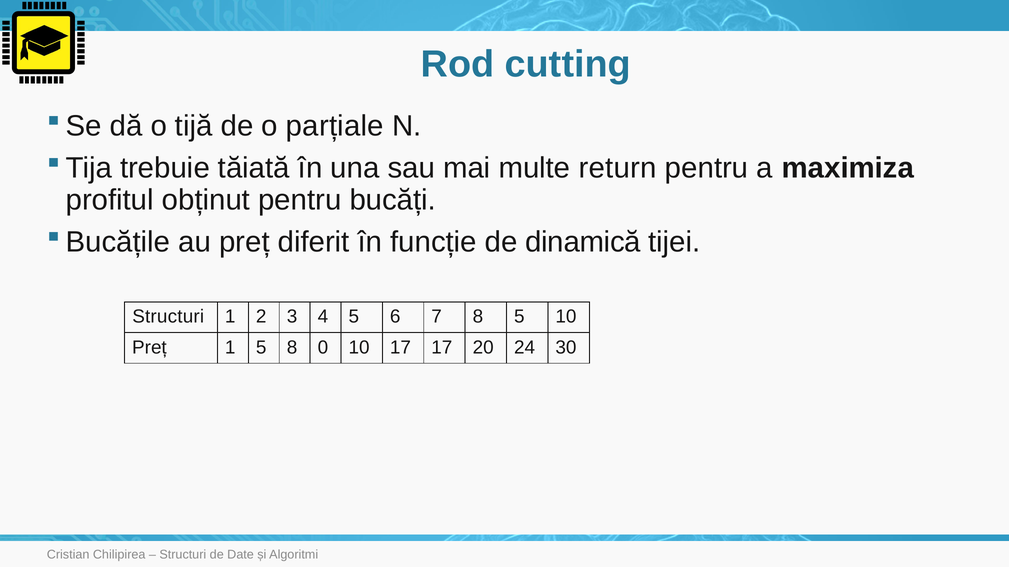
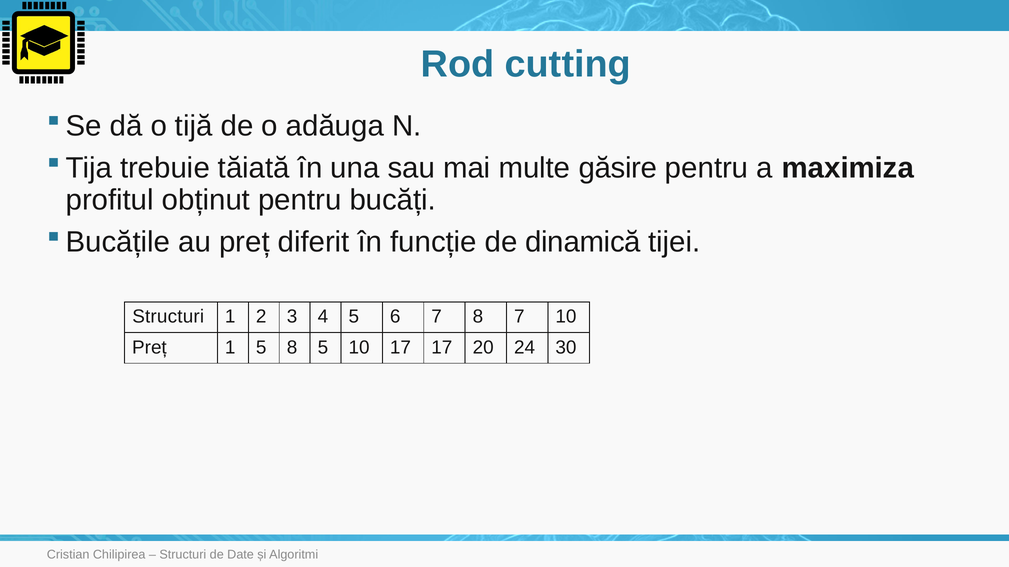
parțiale: parțiale -> adăuga (335, 126)
return: return -> găsire (618, 168)
8 5: 5 -> 7 (519, 317)
8 0: 0 -> 5 (323, 348)
